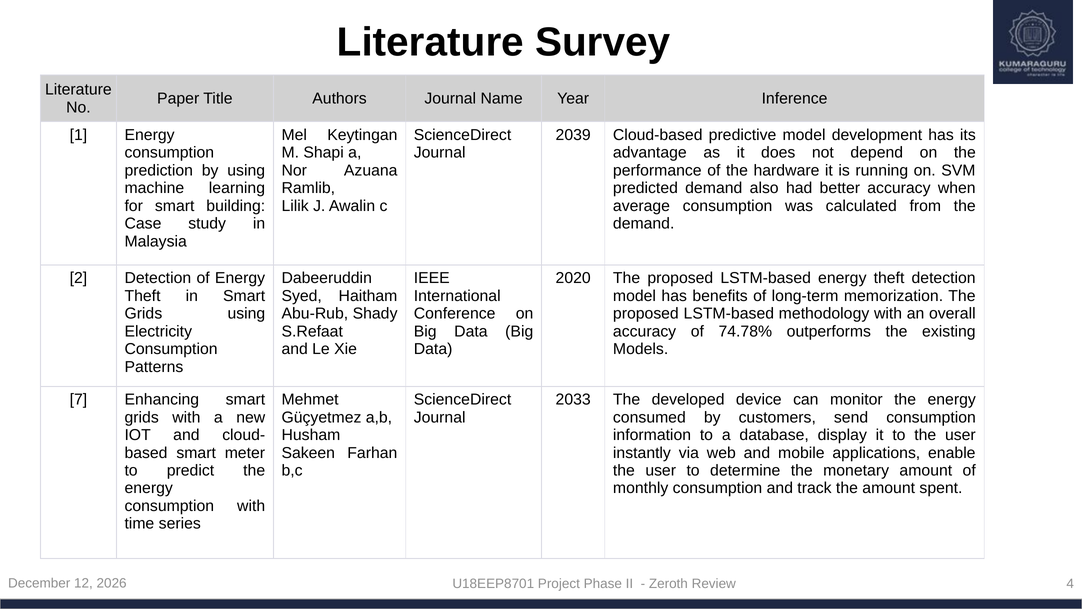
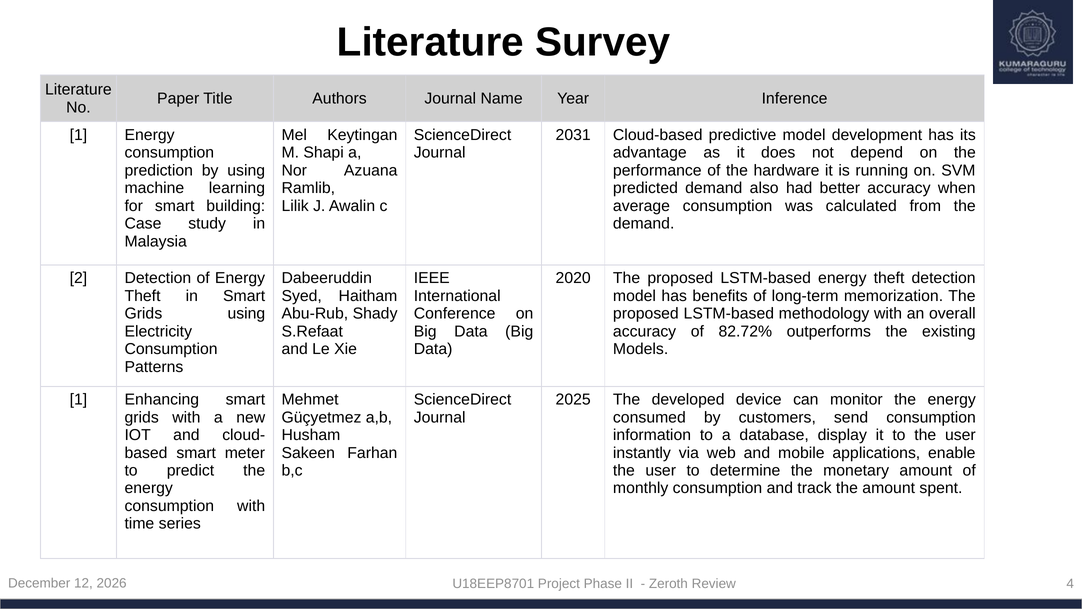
2039: 2039 -> 2031 (573, 135)
74.78%: 74.78% -> 82.72% (745, 331)
7: 7 -> 1 (78, 399)
2033: 2033 -> 2025 (573, 399)
